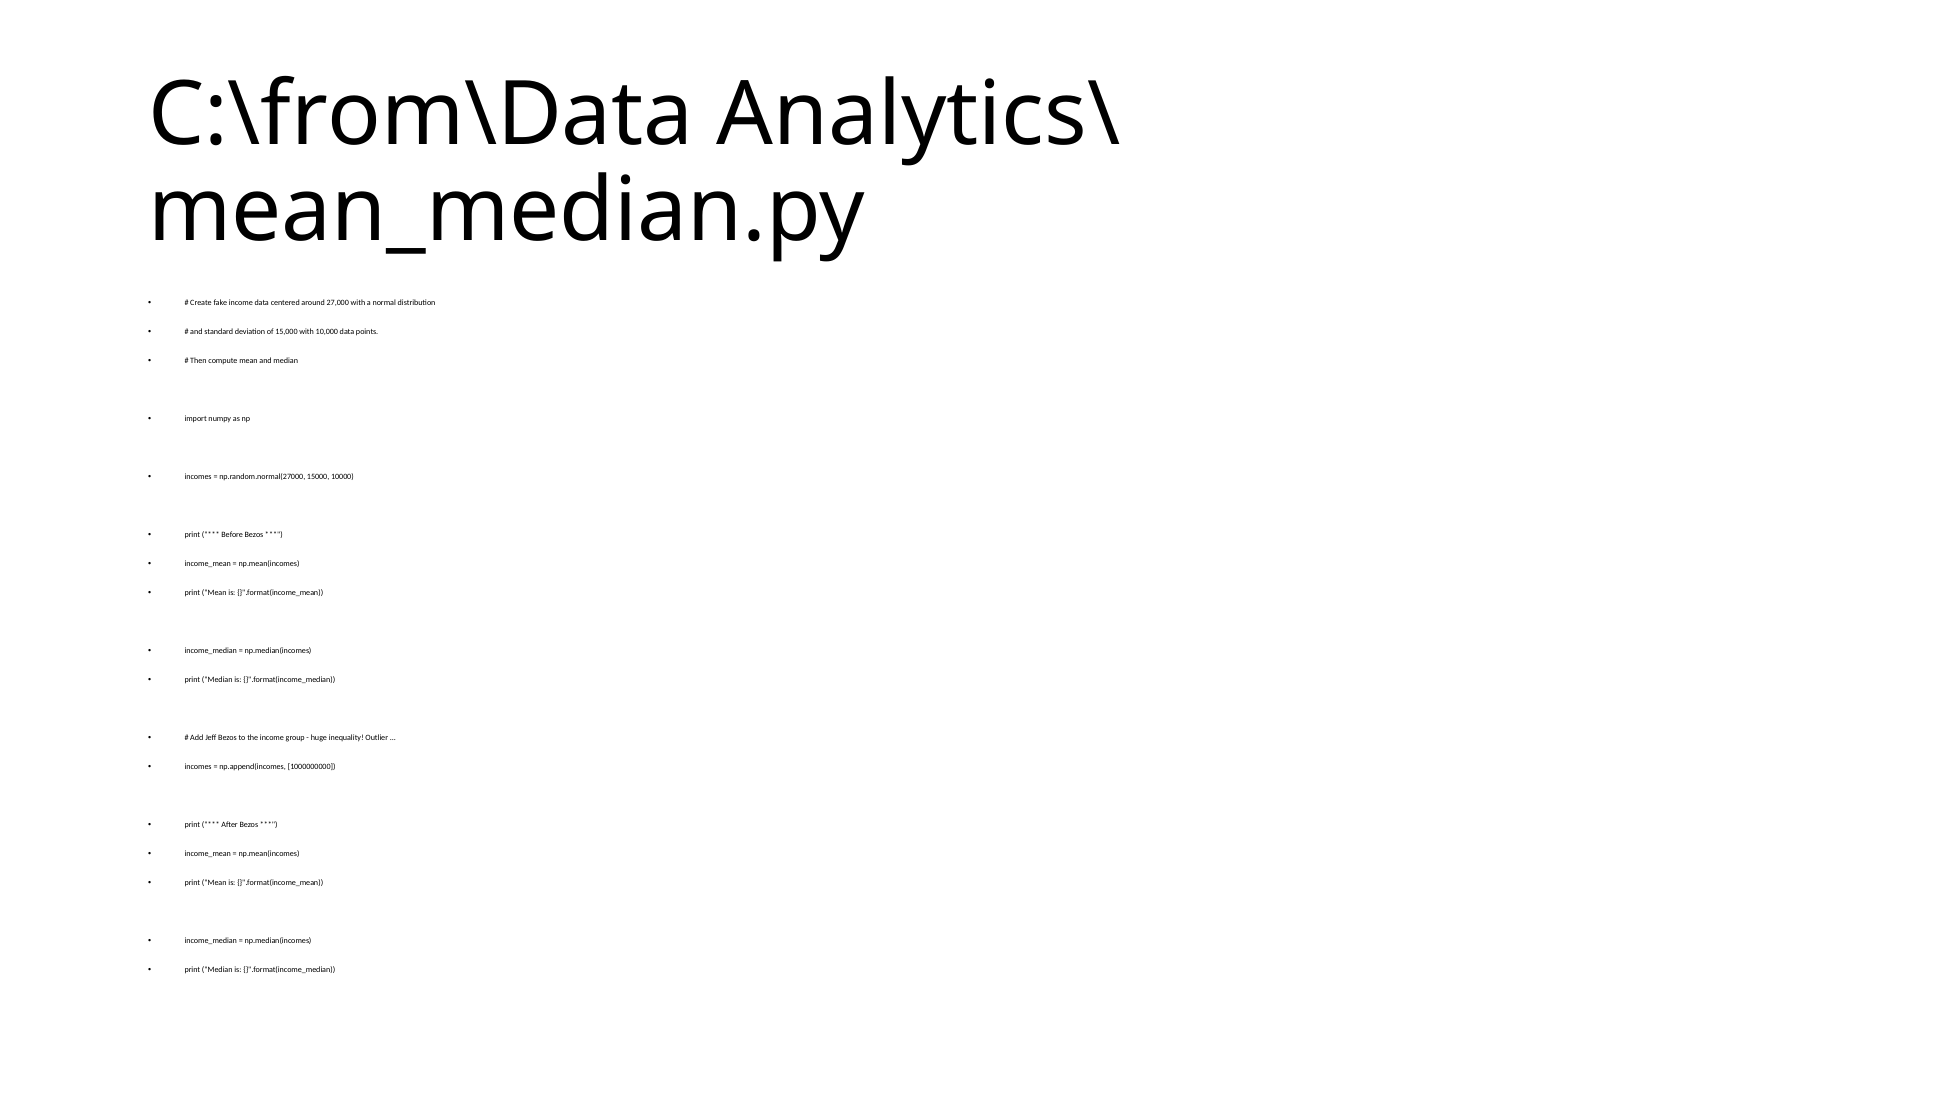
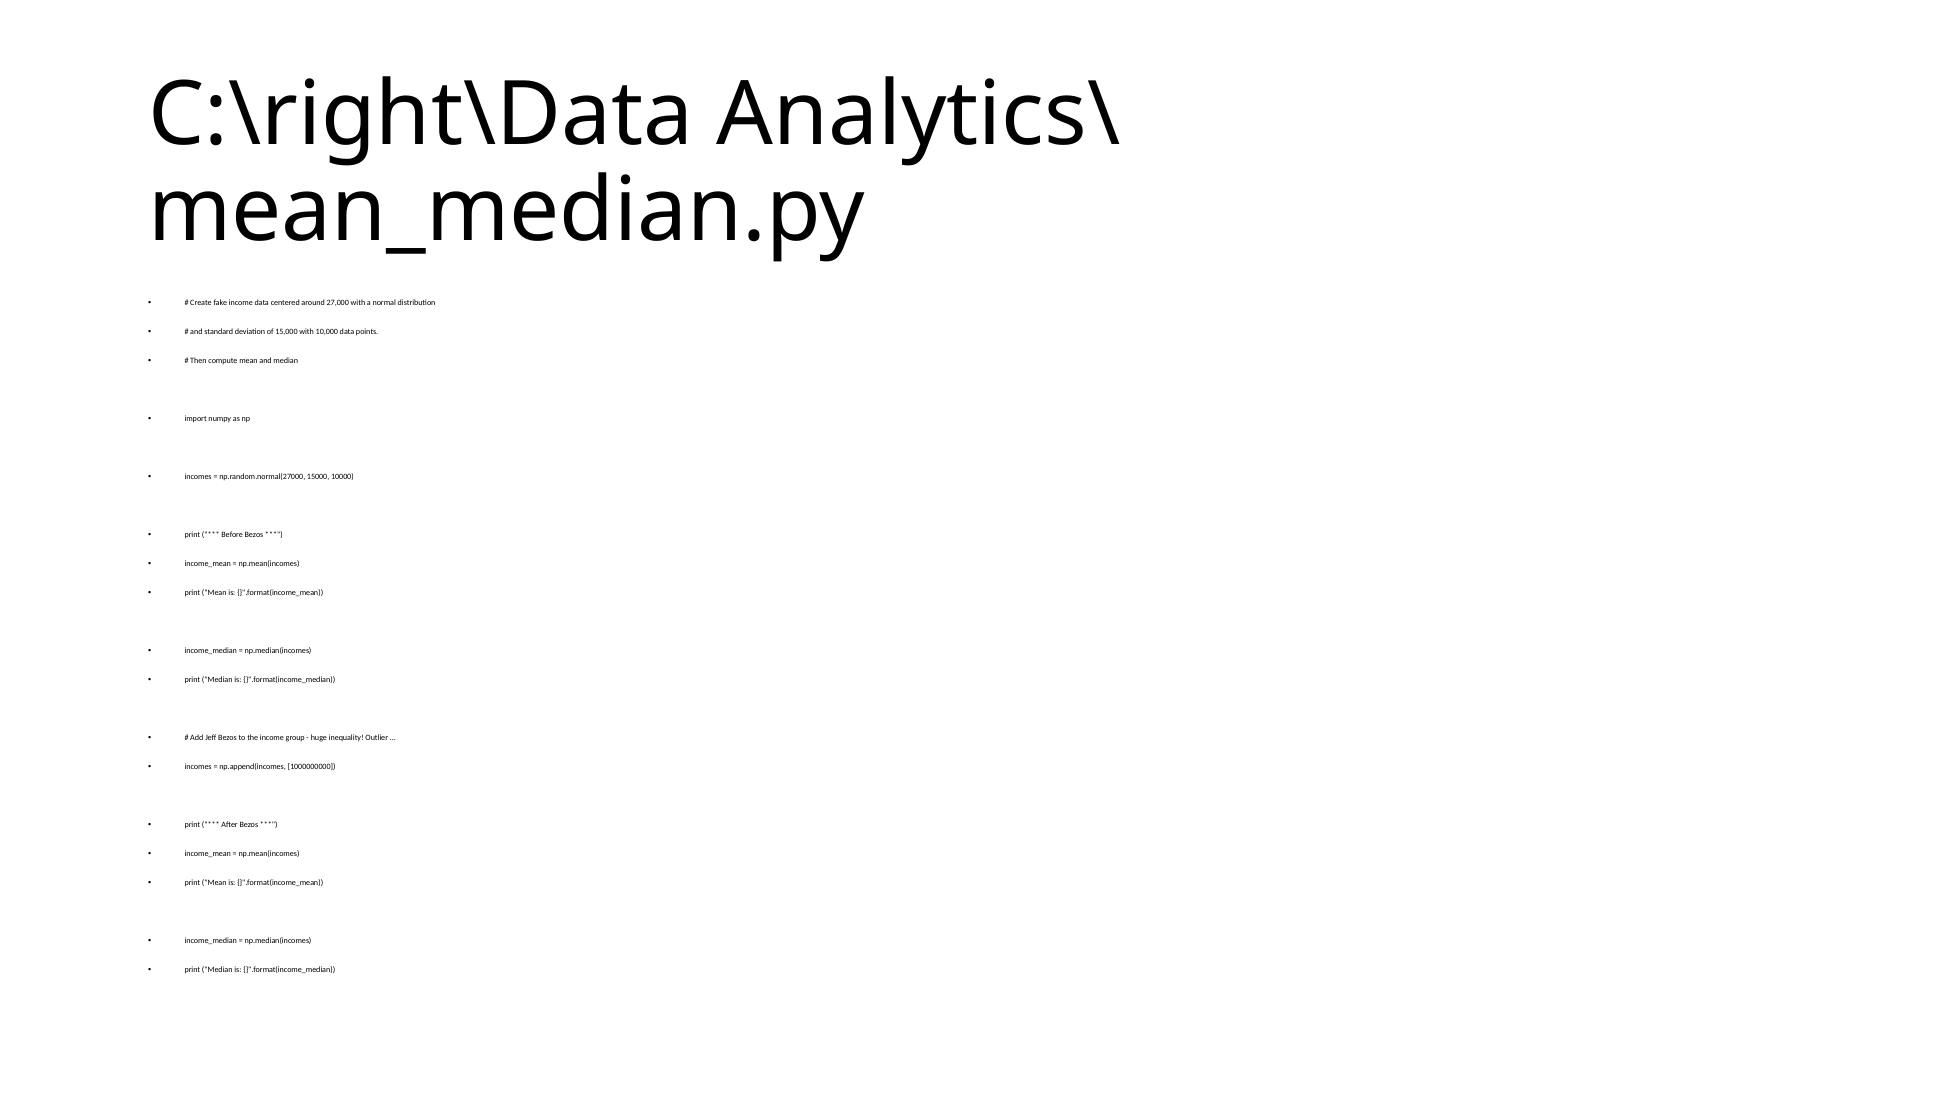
C:\from\Data: C:\from\Data -> C:\right\Data (421, 115)
